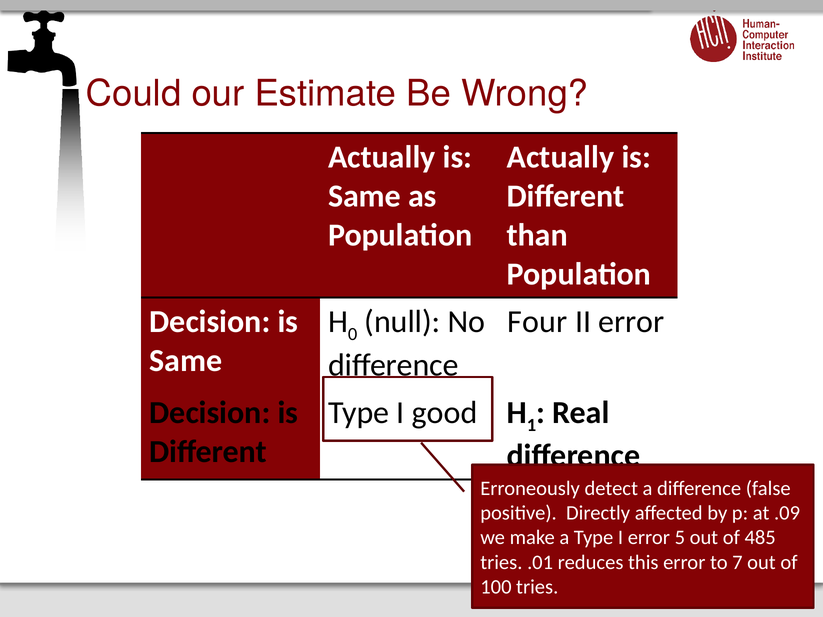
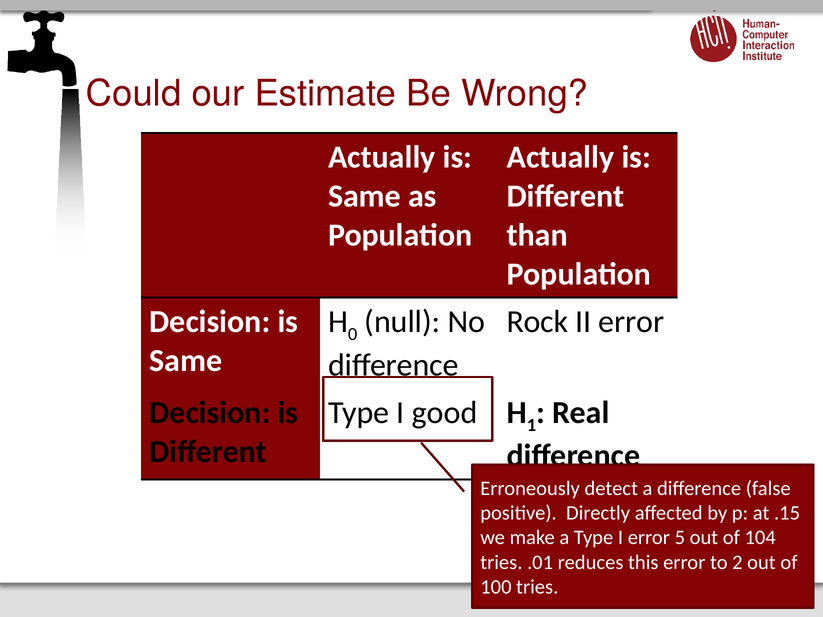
Four: Four -> Rock (538, 322)
.09: .09 -> .15 (787, 513)
485: 485 -> 104 (760, 538)
7: 7 -> 2 (737, 563)
